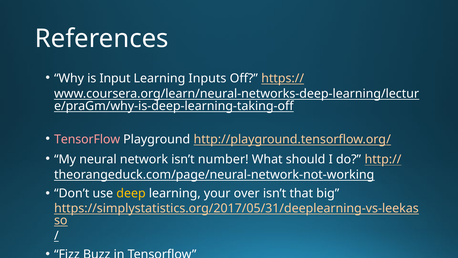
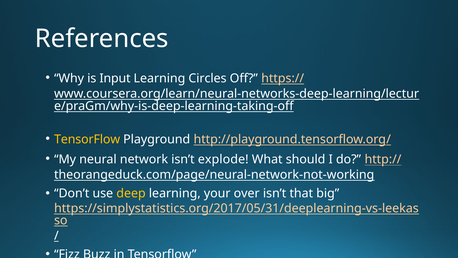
Inputs: Inputs -> Circles (208, 78)
TensorFlow colour: pink -> yellow (87, 139)
number: number -> explode (223, 159)
